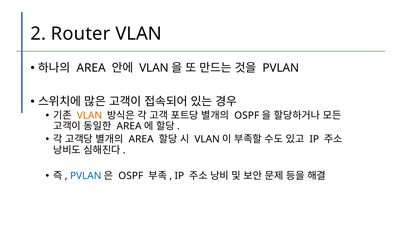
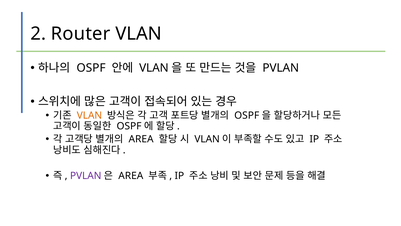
AREA: AREA -> OSPF (91, 68)
AREA: AREA -> OSPF (129, 126)
PVLAN colour: blue -> purple (86, 176)
OSPF: OSPF -> AREA (131, 176)
